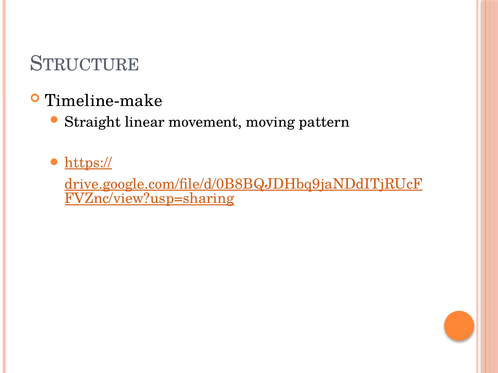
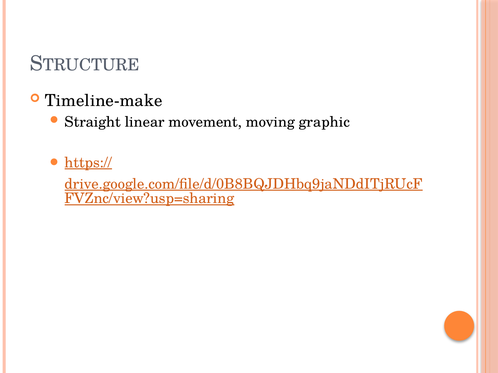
pattern: pattern -> graphic (324, 122)
